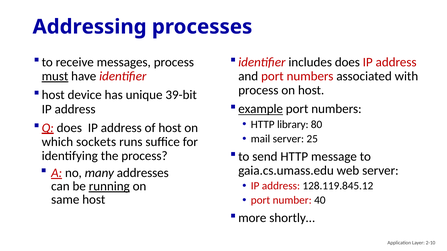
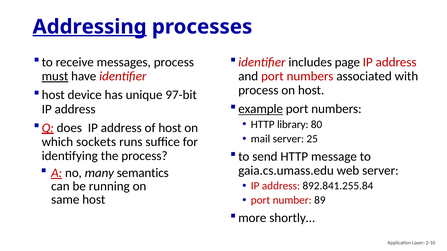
Addressing underline: none -> present (90, 27)
includes does: does -> page (347, 62)
39-bit: 39-bit -> 97-bit (181, 95)
addresses: addresses -> semantics (143, 173)
128.119.845.12: 128.119.845.12 -> 892.841.255.84 (338, 186)
running underline: present -> none (109, 187)
40: 40 -> 89 (320, 201)
